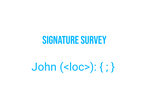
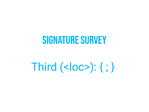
John: John -> Third (44, 67)
